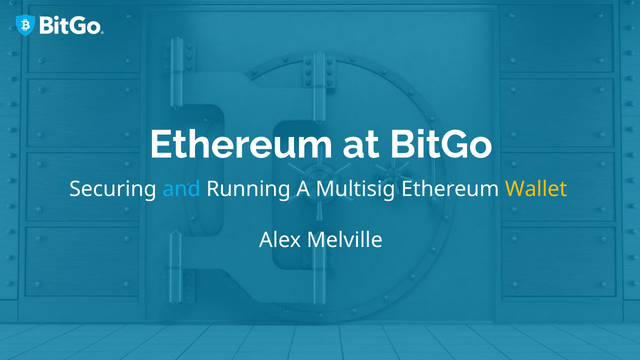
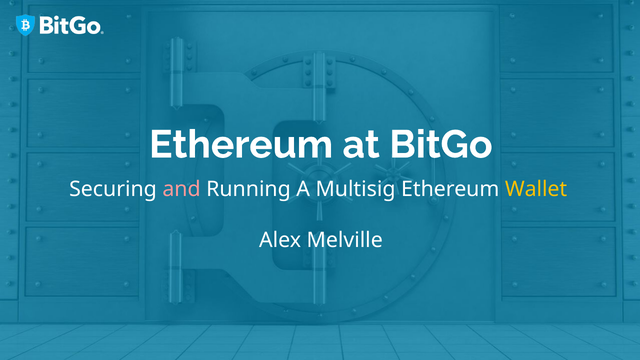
and colour: light blue -> pink (182, 189)
